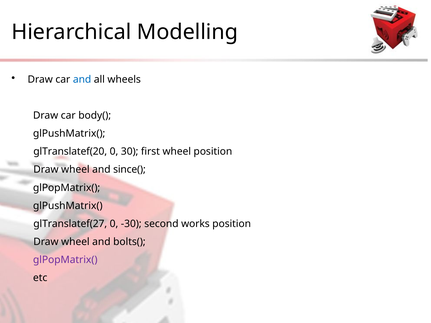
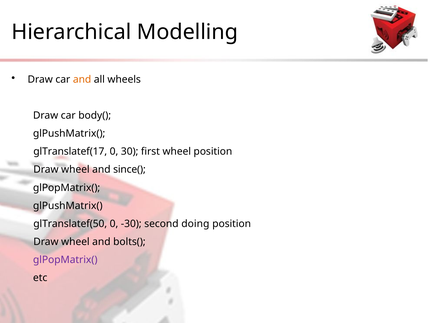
and colour: blue -> orange (82, 80)
glTranslatef(20: glTranslatef(20 -> glTranslatef(17 (70, 152)
glTranslatef(27: glTranslatef(27 -> glTranslatef(50 (70, 224)
works: works -> doing (195, 224)
